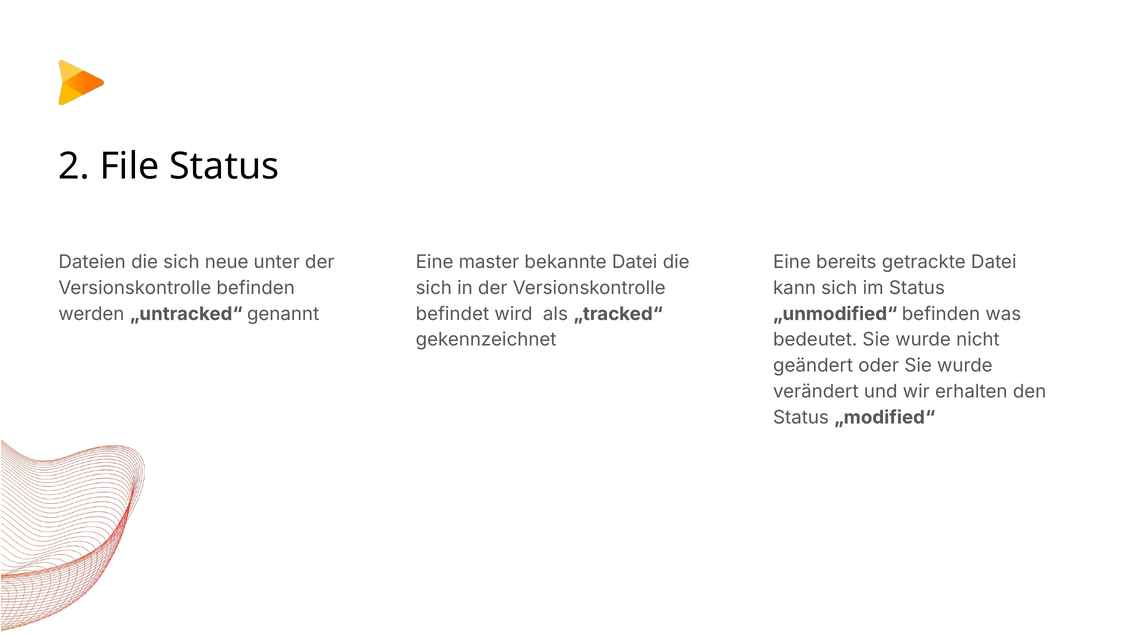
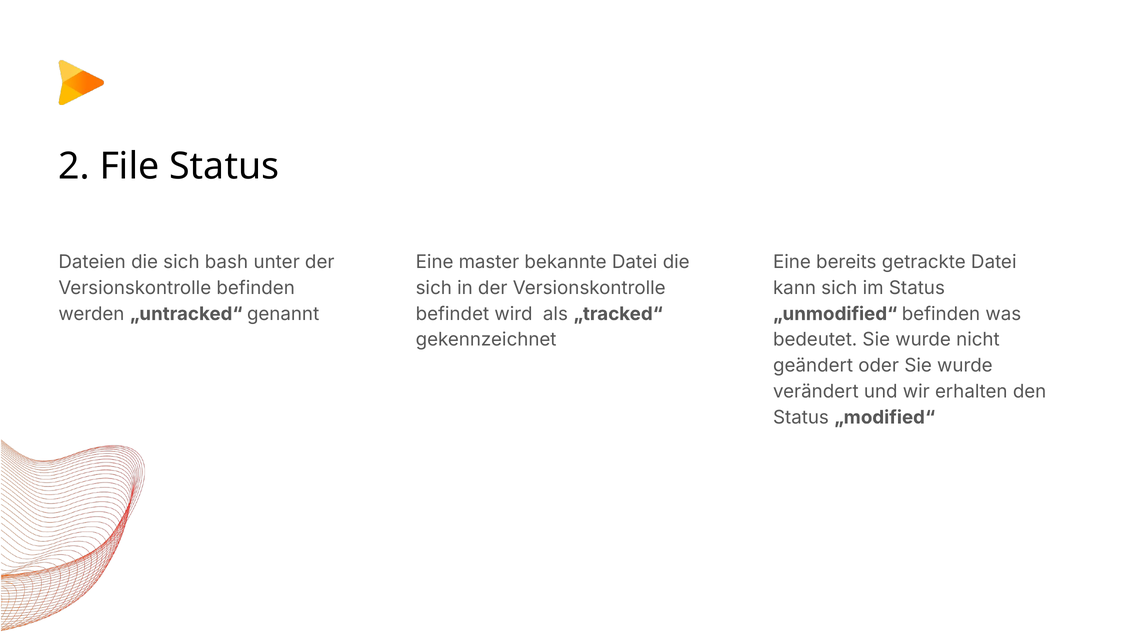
neue: neue -> bash (227, 262)
